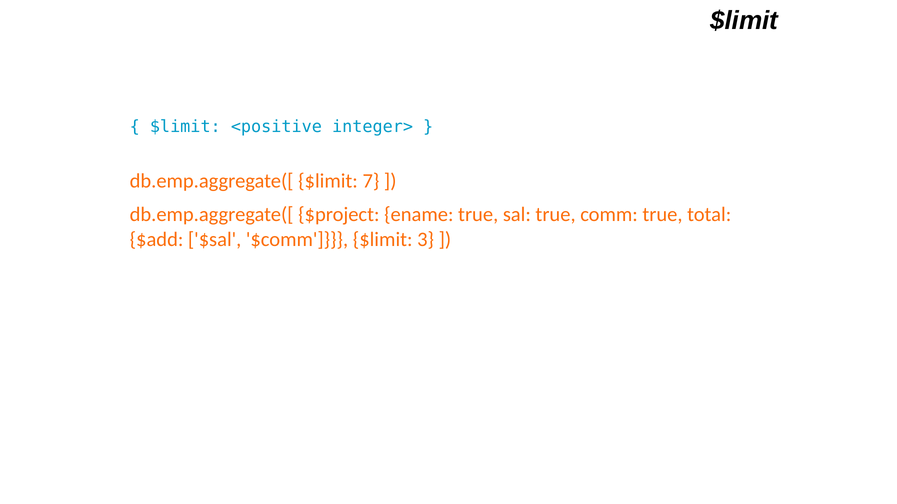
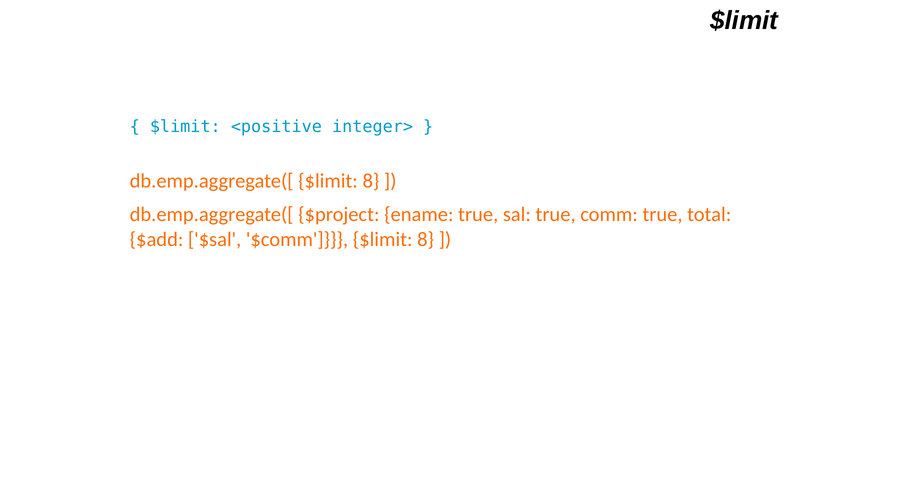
db.emp.aggregate([ $limit 7: 7 -> 8 (371, 181)
$comm $limit 3: 3 -> 8 (426, 240)
